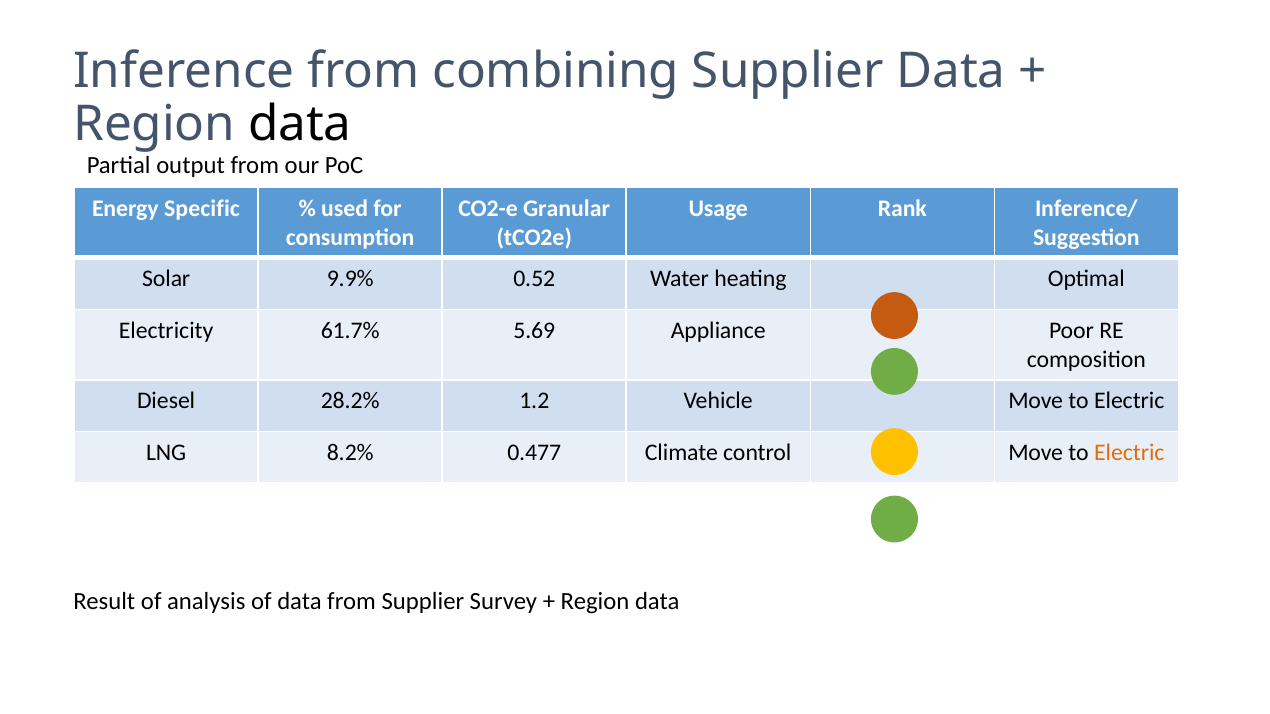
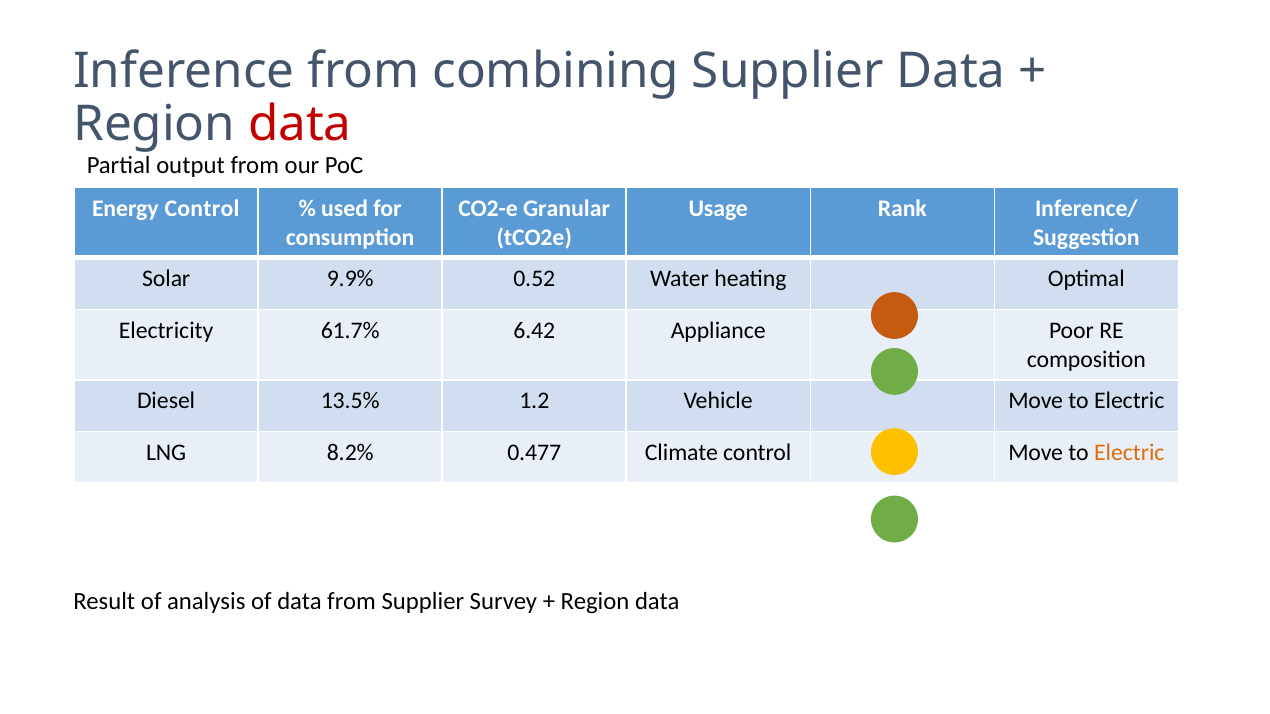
data colour: black -> red (300, 125)
Energy Specific: Specific -> Control (202, 208)
5.69: 5.69 -> 6.42 (534, 331)
28.2%: 28.2% -> 13.5% (350, 401)
